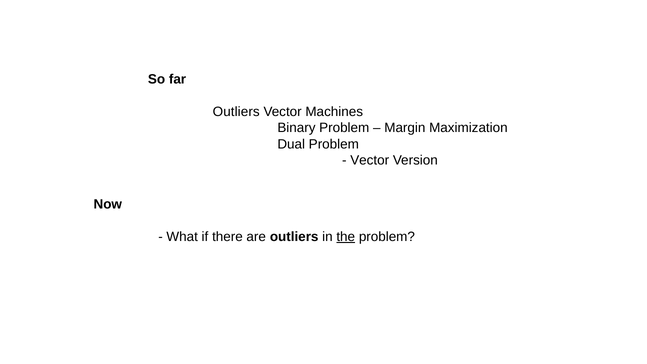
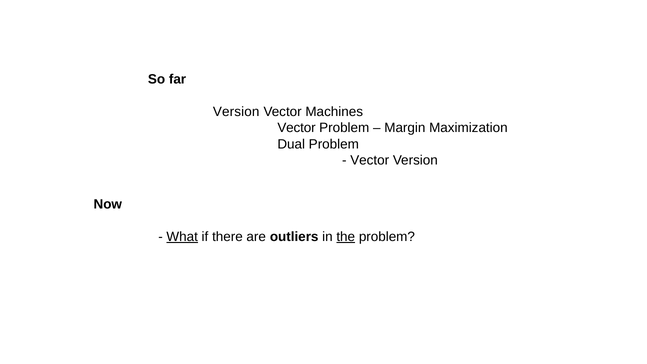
Outliers: Outliers -> Version (236, 112)
Binary: Binary -> Vector (297, 128)
What underline: none -> present (182, 237)
